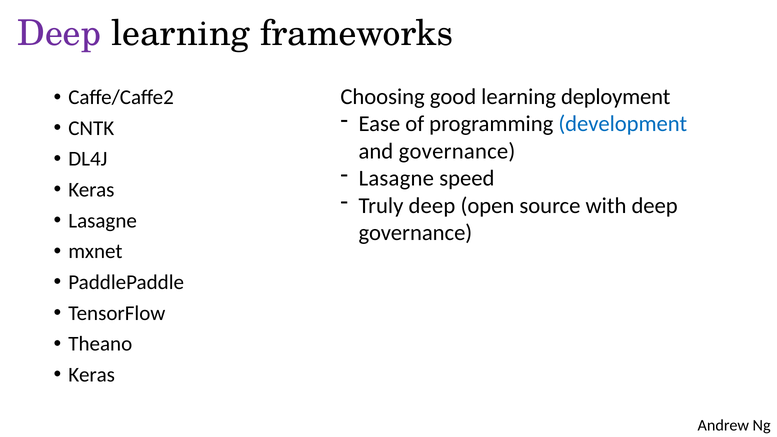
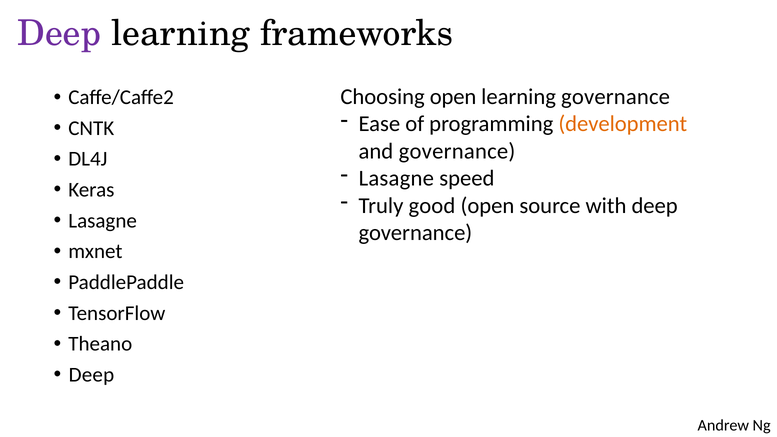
Choosing good: good -> open (453, 97)
learning deployment: deployment -> governance (616, 97)
development colour: blue -> orange (623, 124)
Truly deep: deep -> good (432, 206)
Keras: Keras -> Deep (91, 375)
